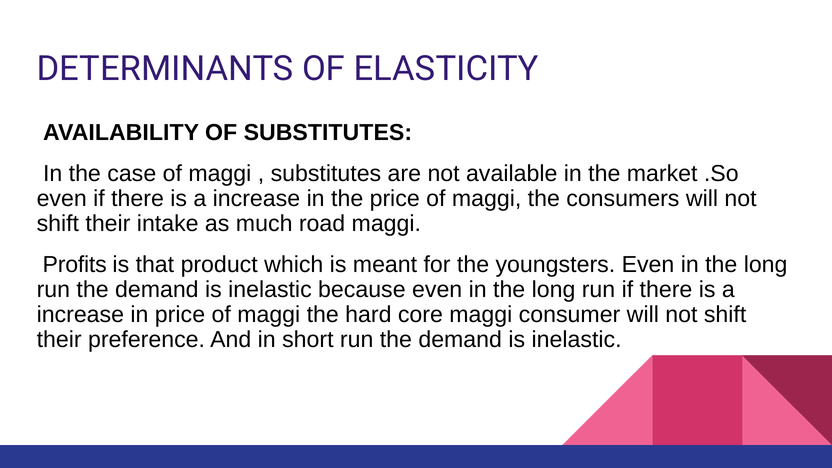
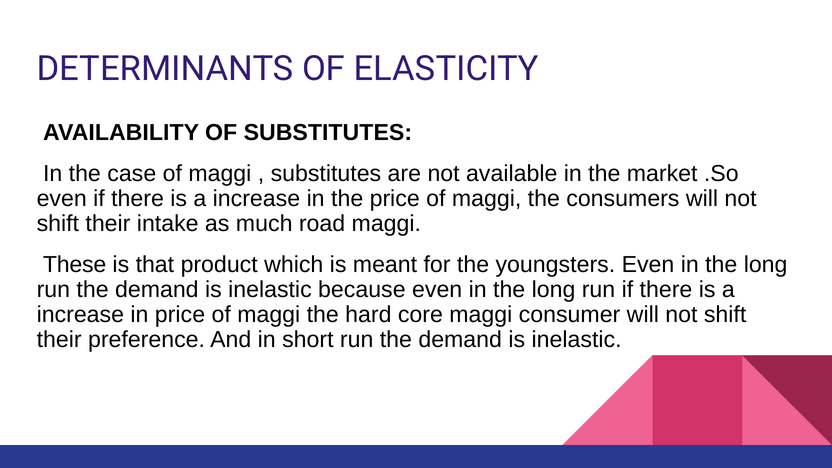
Profits: Profits -> These (75, 265)
